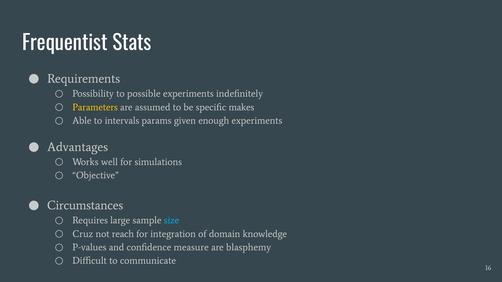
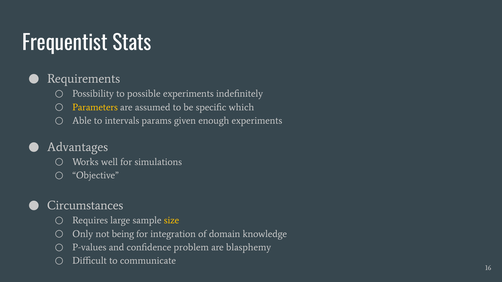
makes: makes -> which (241, 107)
size colour: light blue -> yellow (172, 221)
Cruz: Cruz -> Only (83, 234)
reach: reach -> being (123, 234)
measure: measure -> problem (191, 248)
